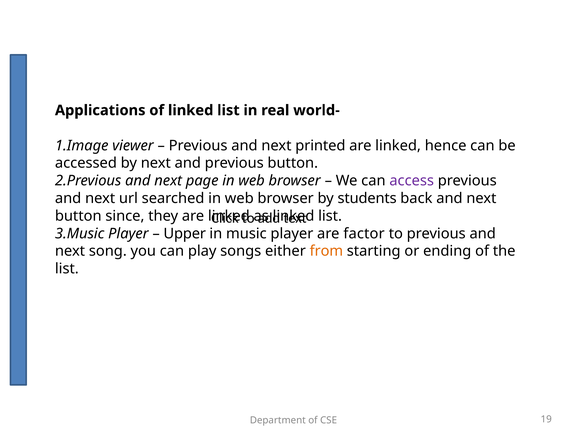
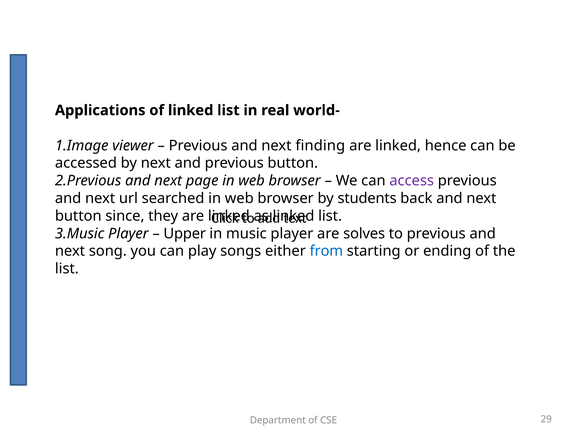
printed: printed -> finding (320, 146)
factor: factor -> solves (364, 234)
from colour: orange -> blue (326, 251)
19: 19 -> 29 (546, 420)
